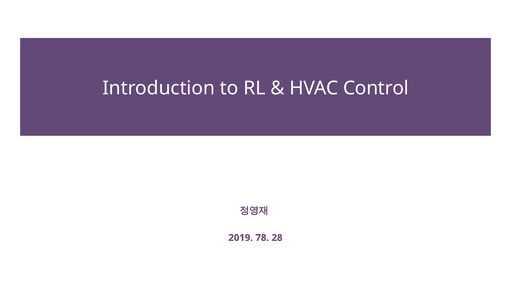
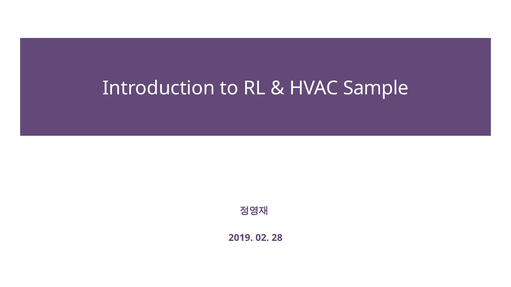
Control: Control -> Sample (376, 88)
78: 78 -> 02 (262, 238)
